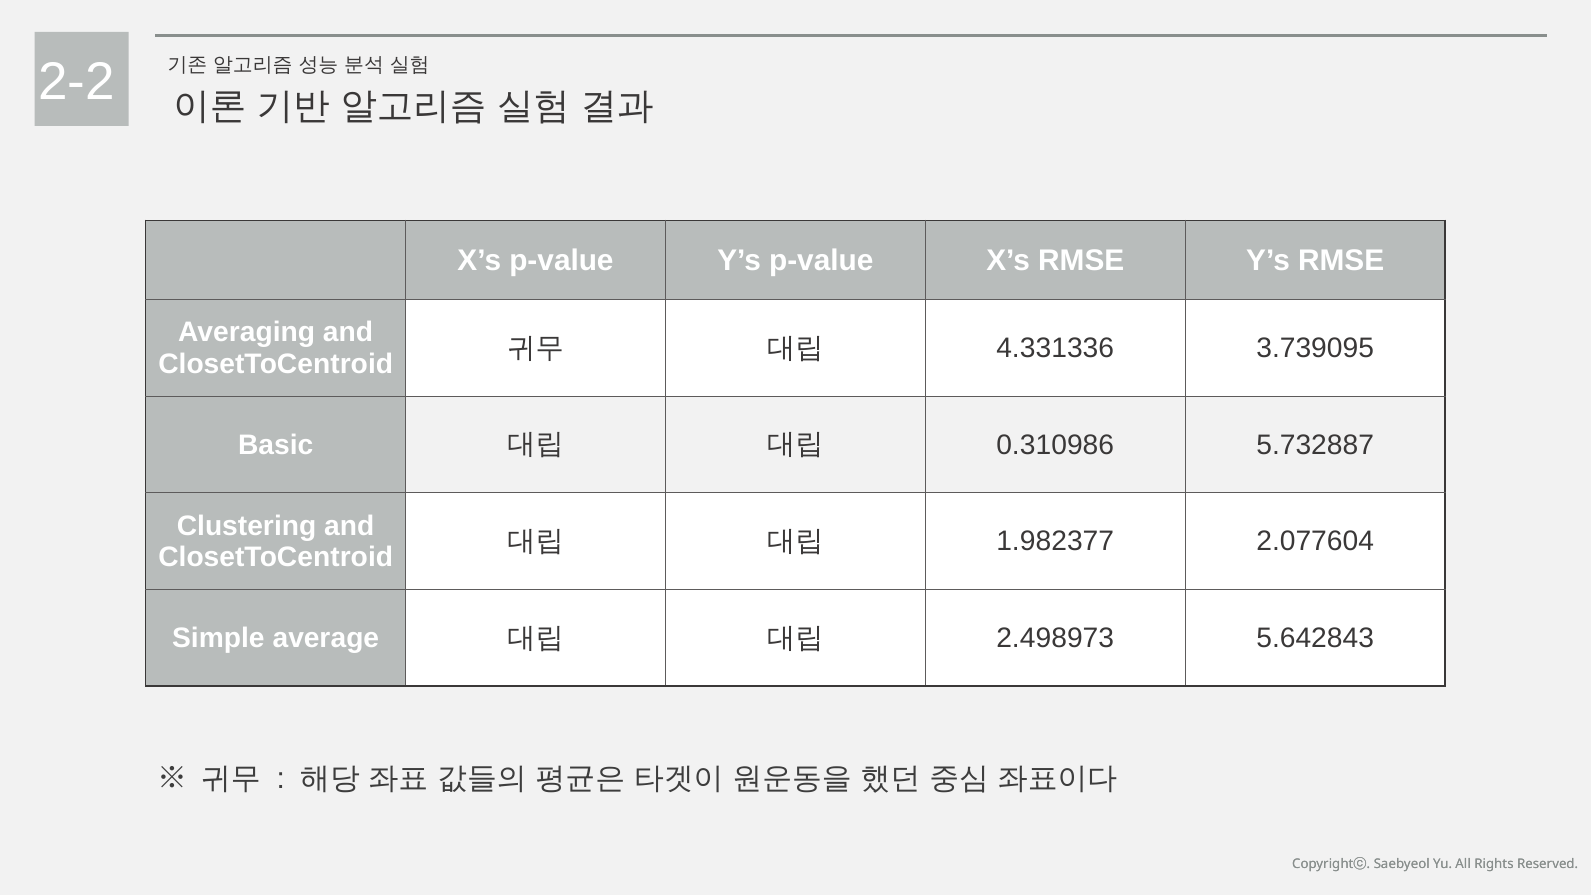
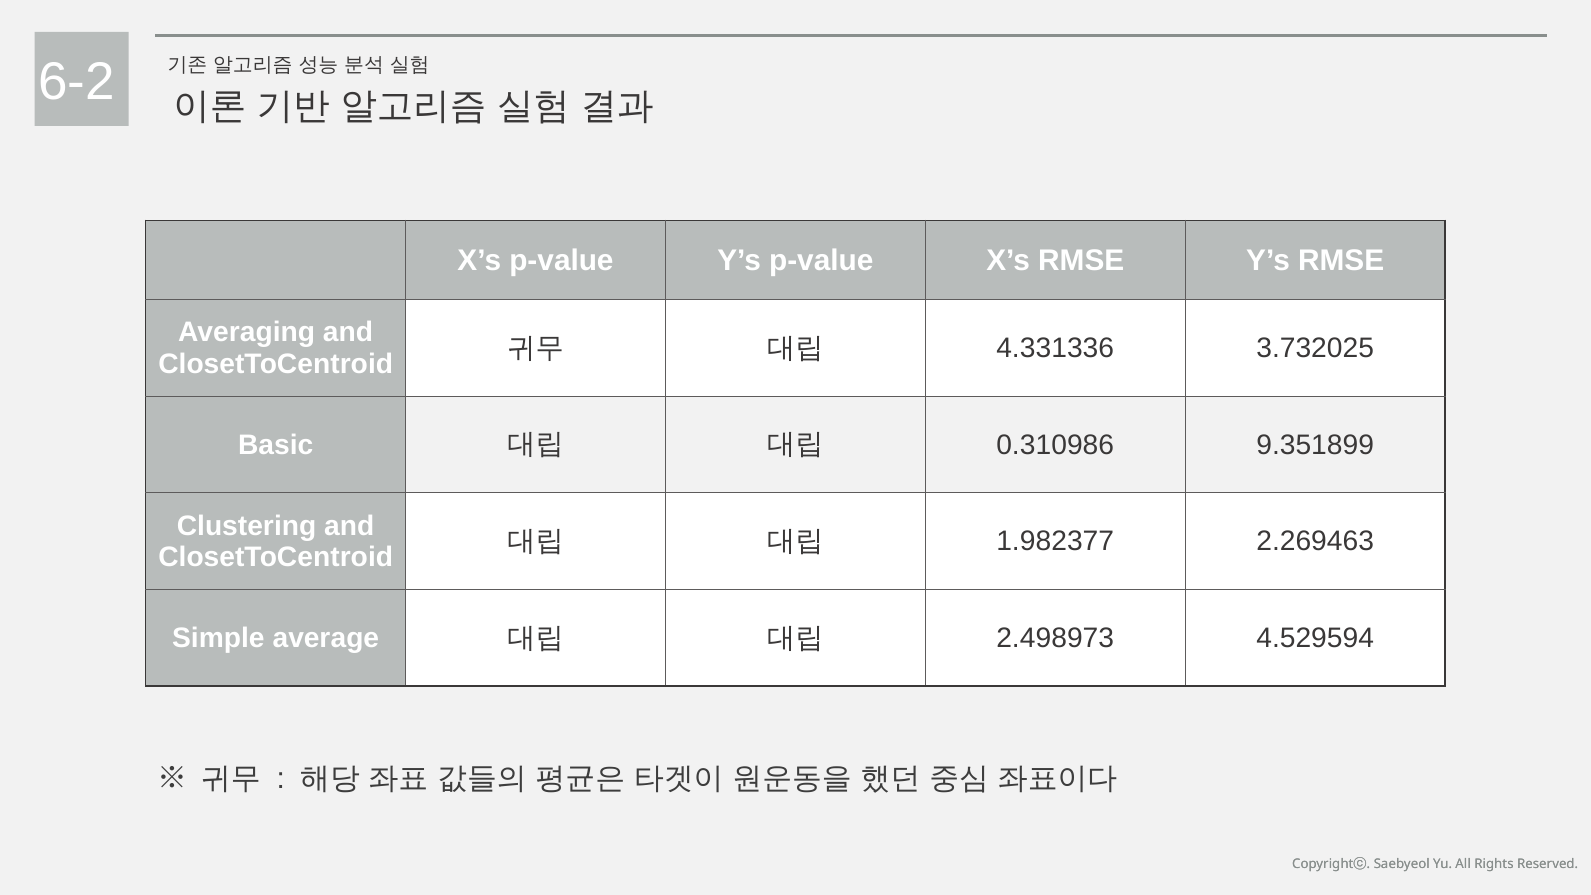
2-2: 2-2 -> 6-2 (76, 82)
3.739095: 3.739095 -> 3.732025 (1315, 348)
5.732887: 5.732887 -> 9.351899 (1315, 445)
2.077604: 2.077604 -> 2.269463 (1315, 542)
5.642843: 5.642843 -> 4.529594 (1315, 638)
